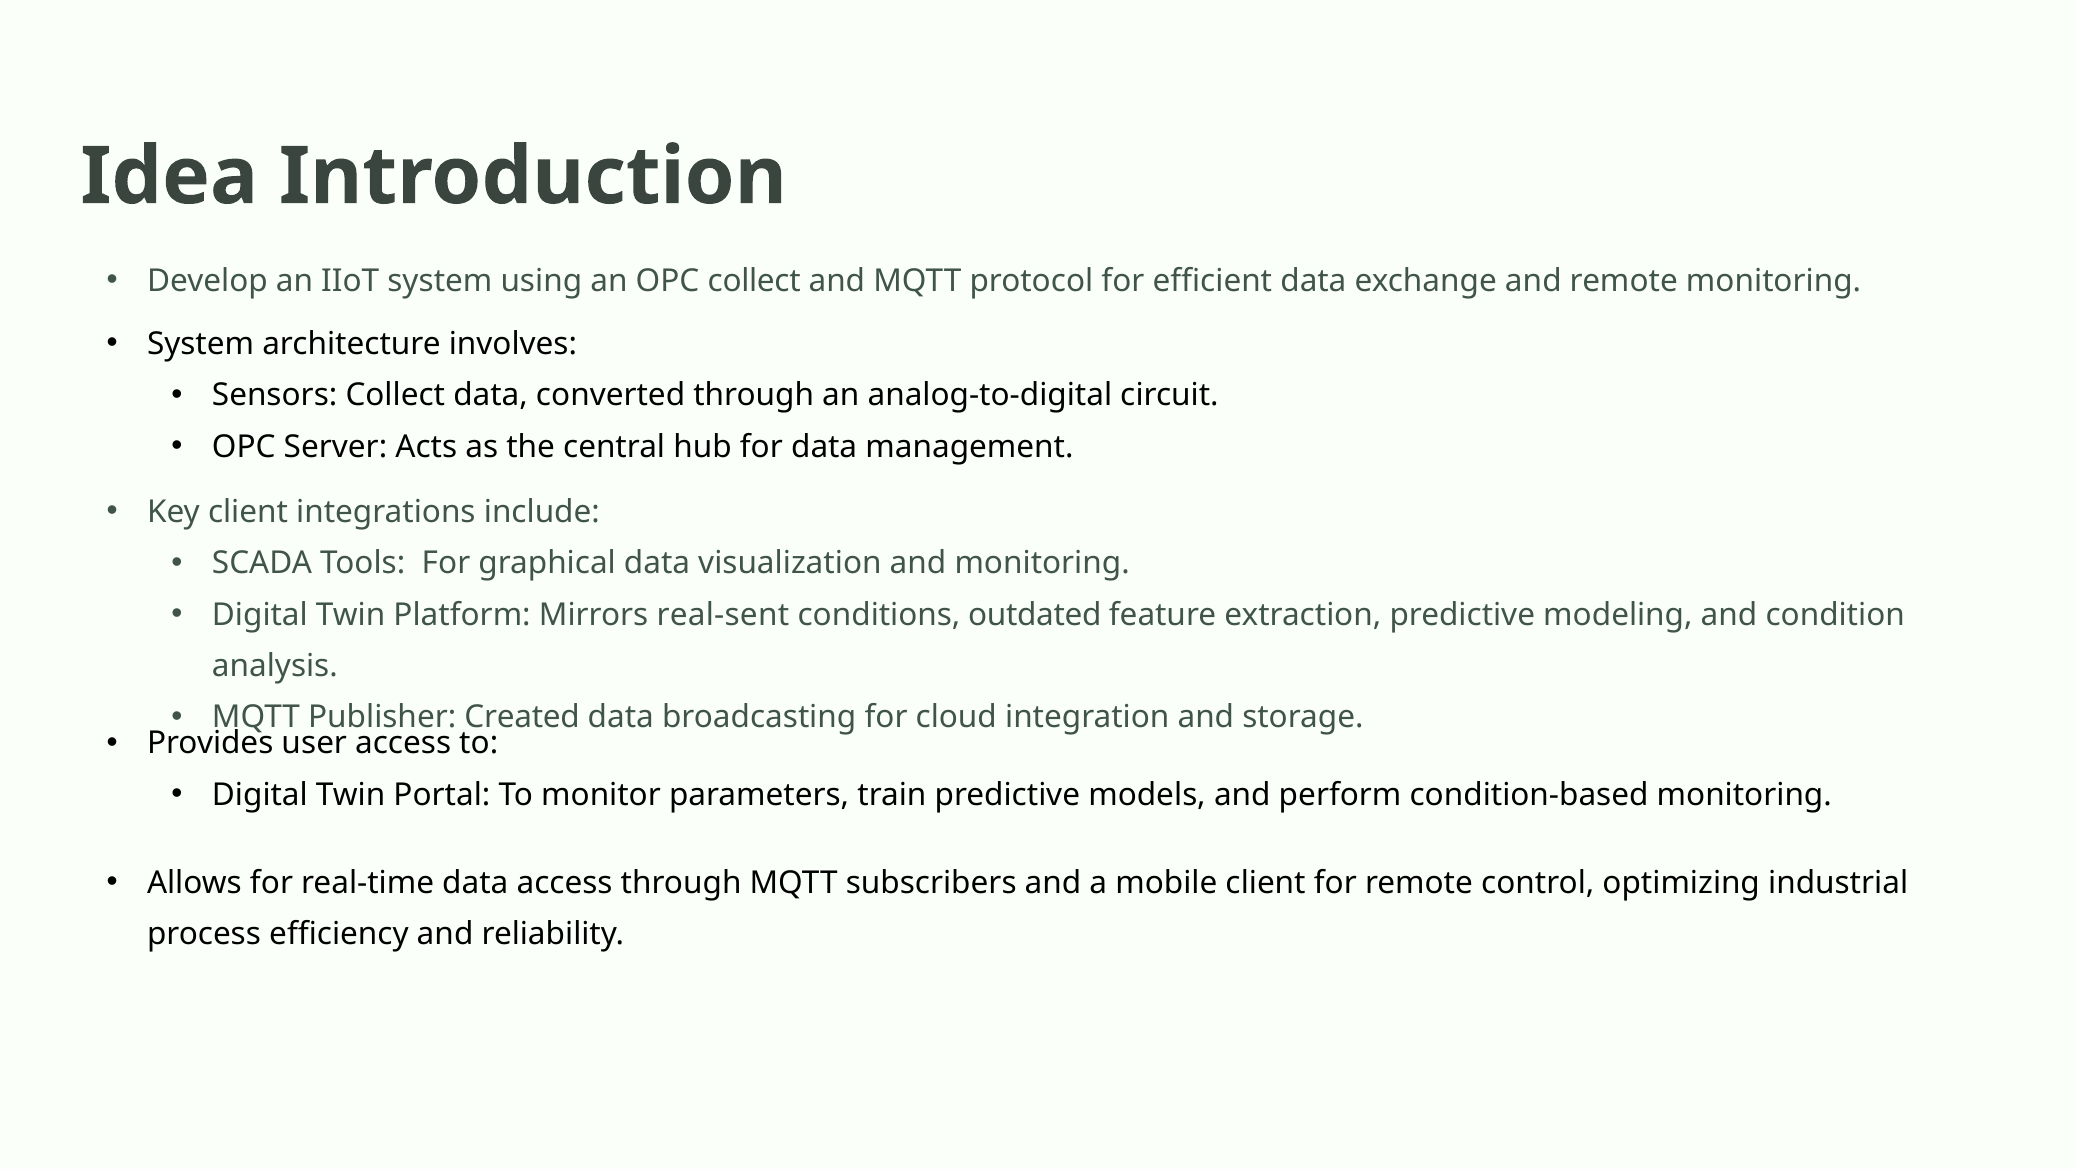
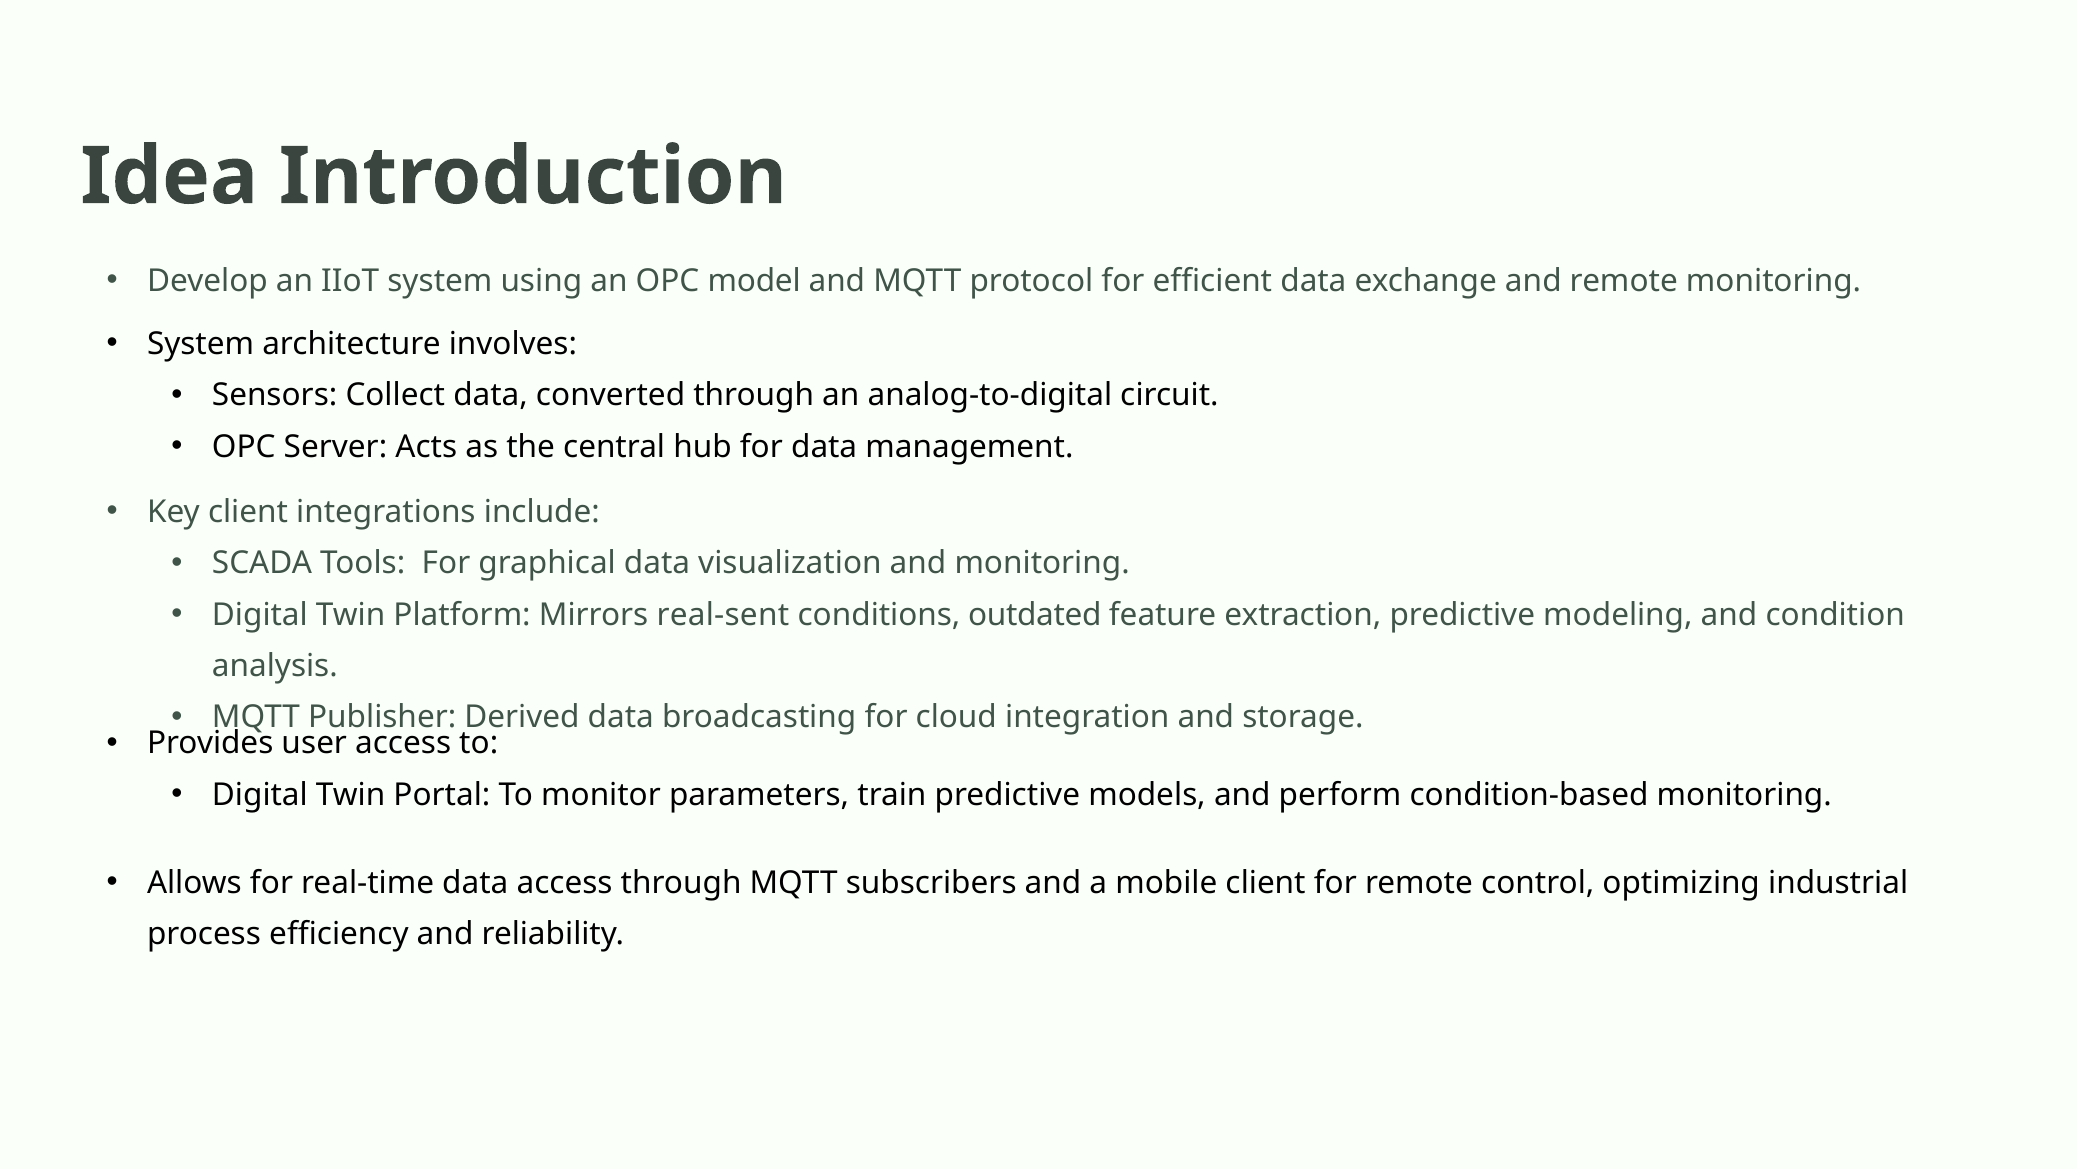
OPC collect: collect -> model (754, 281)
Created: Created -> Derived (522, 717)
